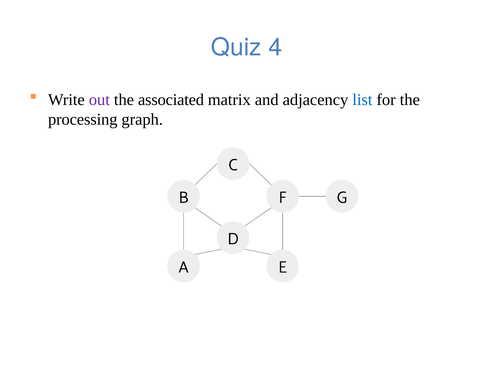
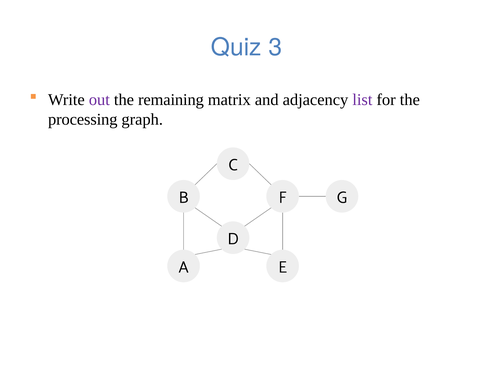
4: 4 -> 3 (275, 47)
associated: associated -> remaining (171, 100)
list colour: blue -> purple (362, 100)
